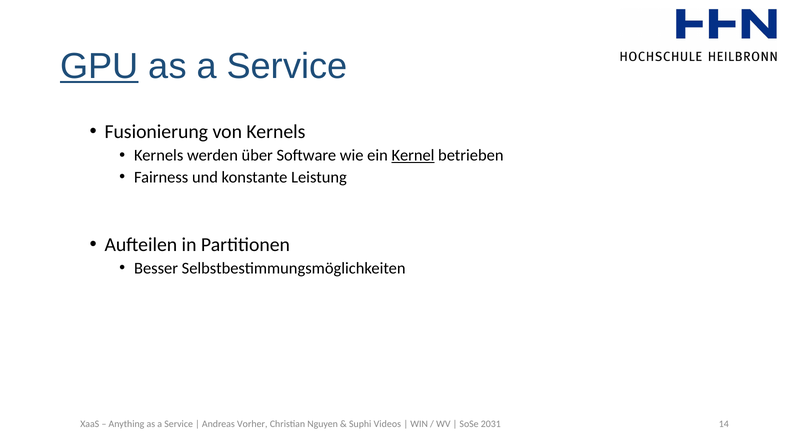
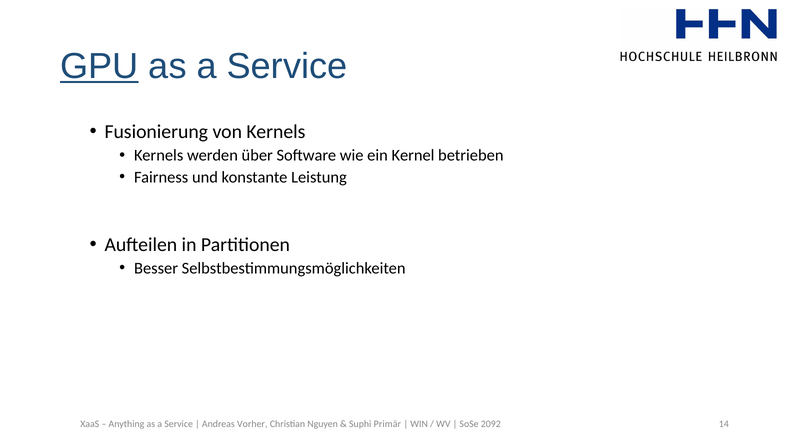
Kernel underline: present -> none (413, 155)
Videos: Videos -> Primär (387, 424)
2031: 2031 -> 2092 (491, 424)
